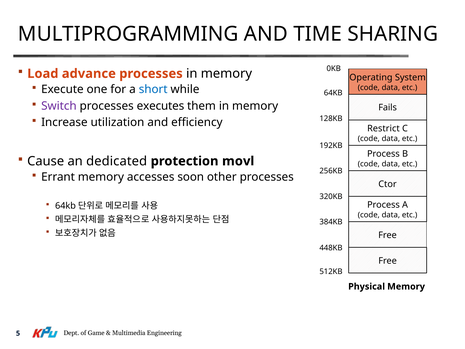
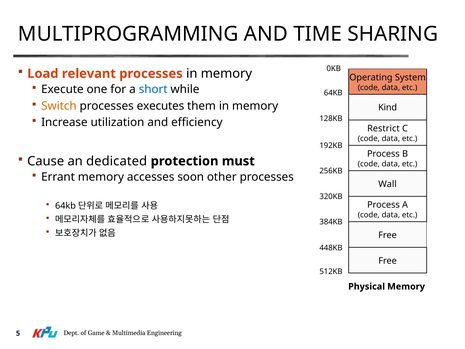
advance: advance -> relevant (89, 74)
Switch colour: purple -> orange (59, 106)
Fails: Fails -> Kind (388, 108)
movl: movl -> must (238, 161)
Ctor: Ctor -> Wall (388, 184)
